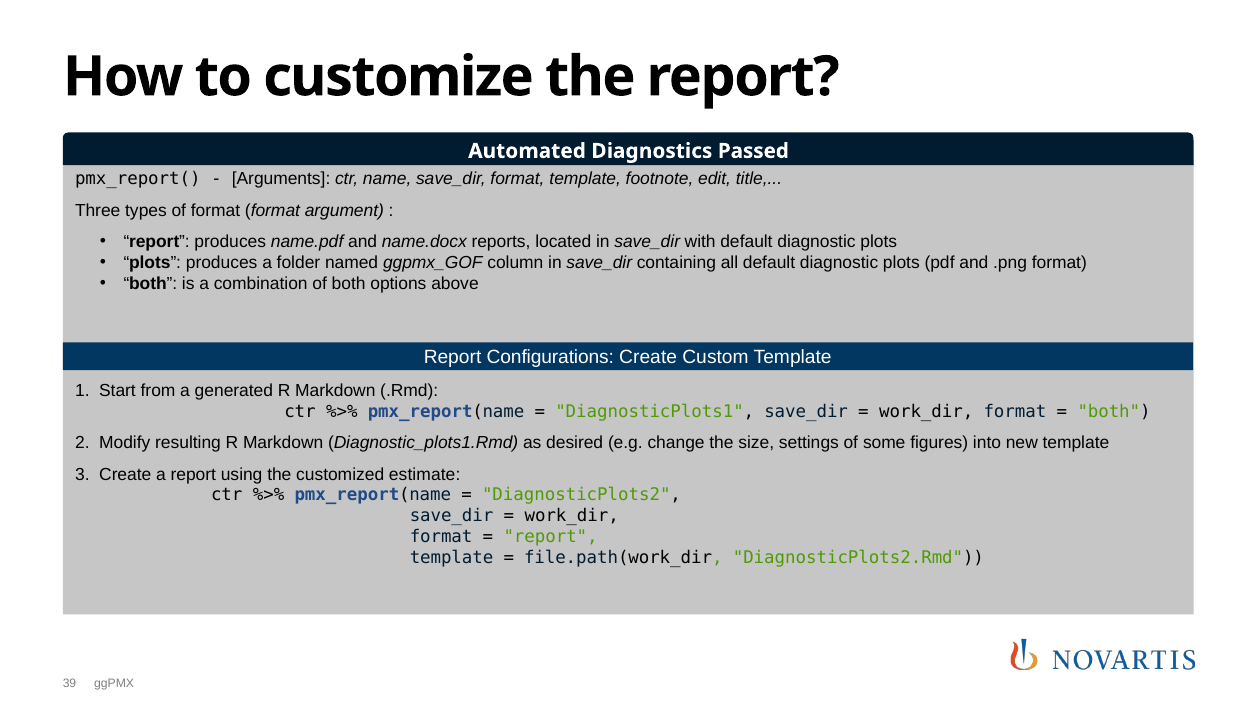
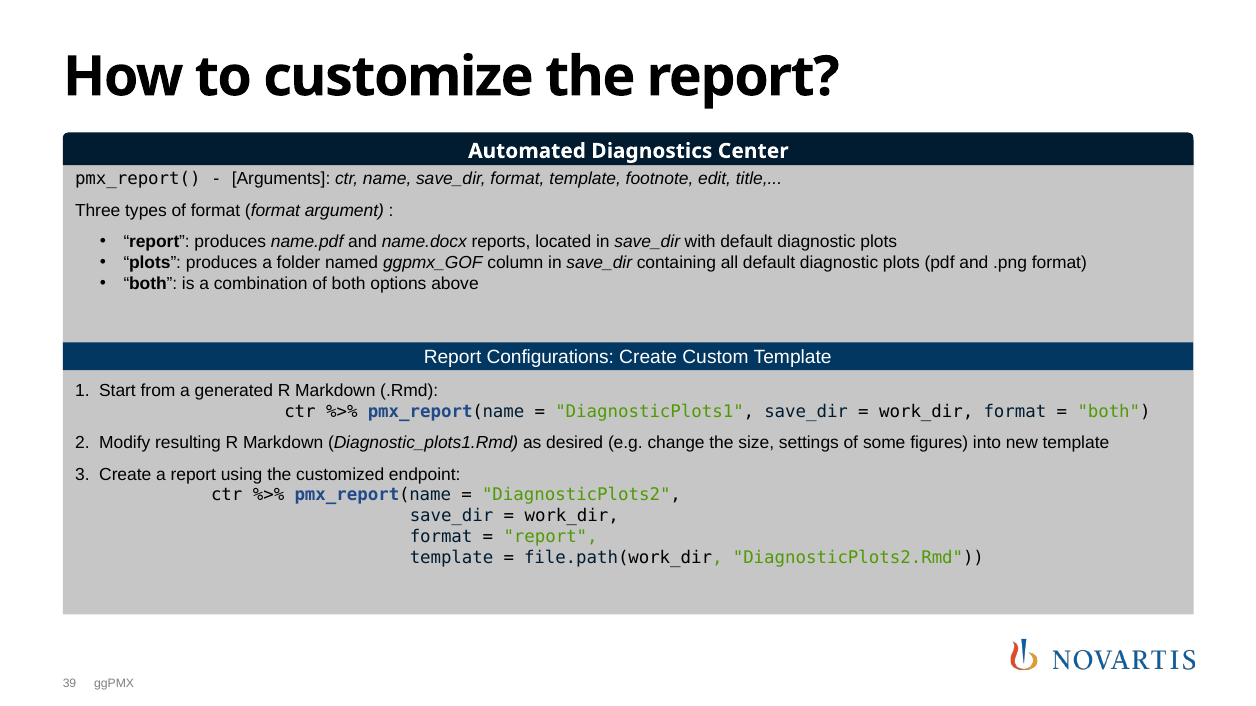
Passed: Passed -> Center (753, 151)
estimate: estimate -> endpoint (425, 475)
